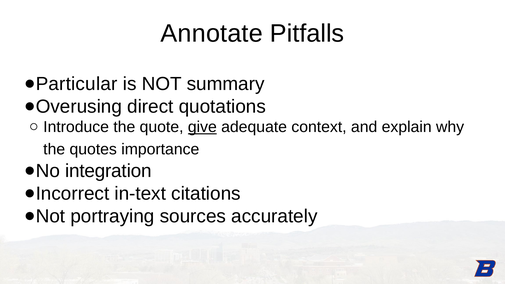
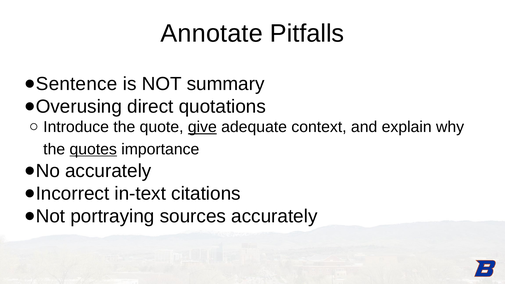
Particular: Particular -> Sentence (77, 84)
quotes underline: none -> present (93, 149)
No integration: integration -> accurately (108, 171)
